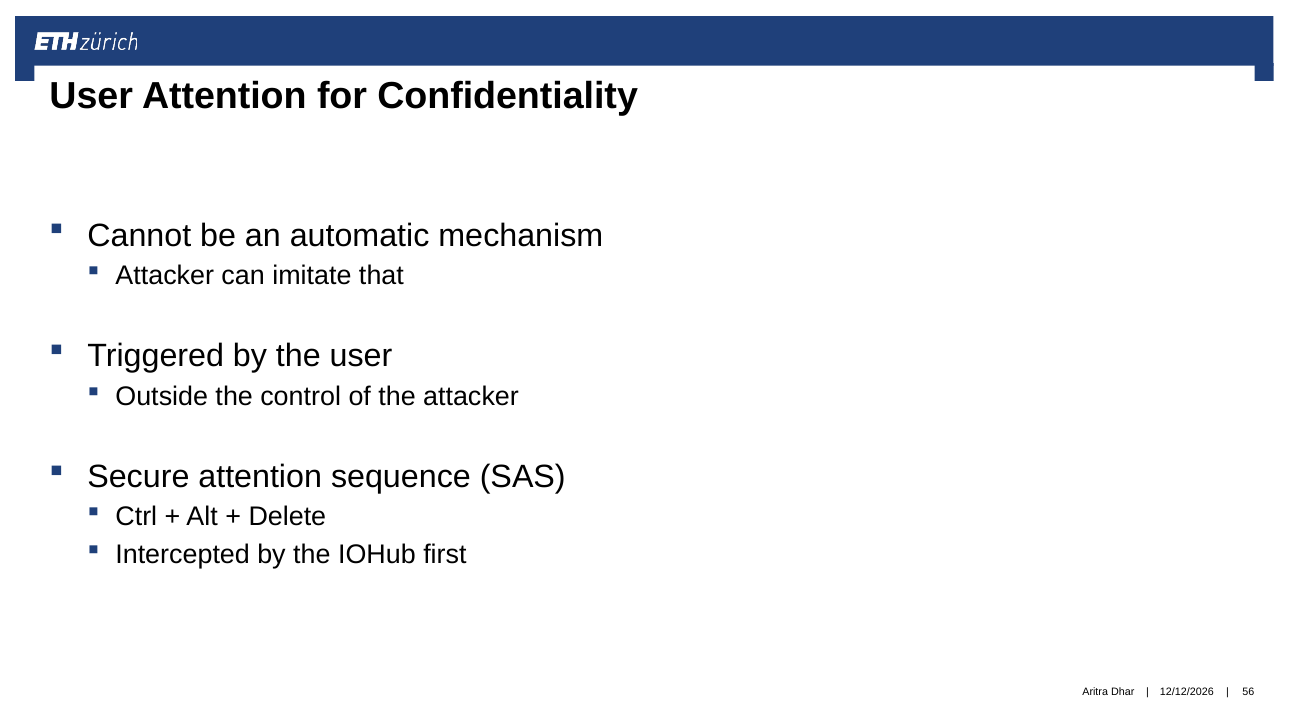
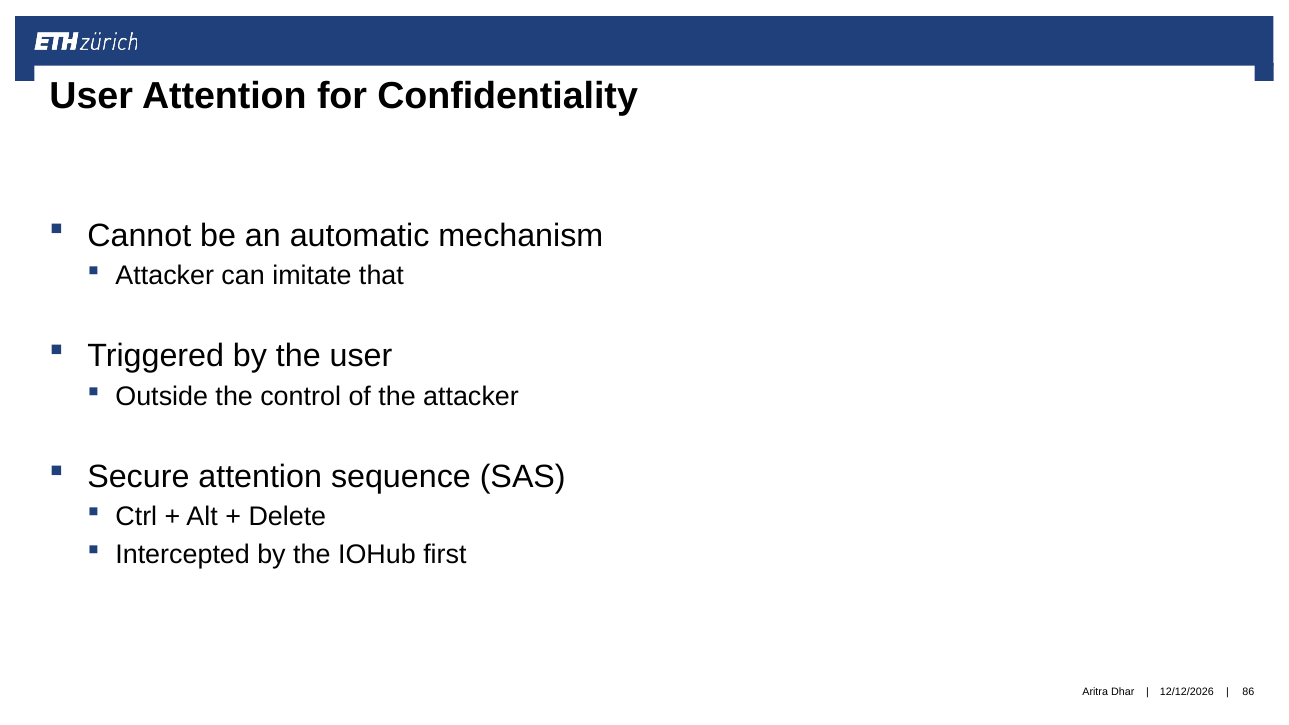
56: 56 -> 86 (1248, 693)
